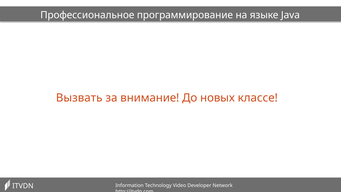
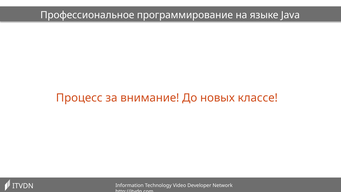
Вызвать: Вызвать -> Процесс (79, 98)
